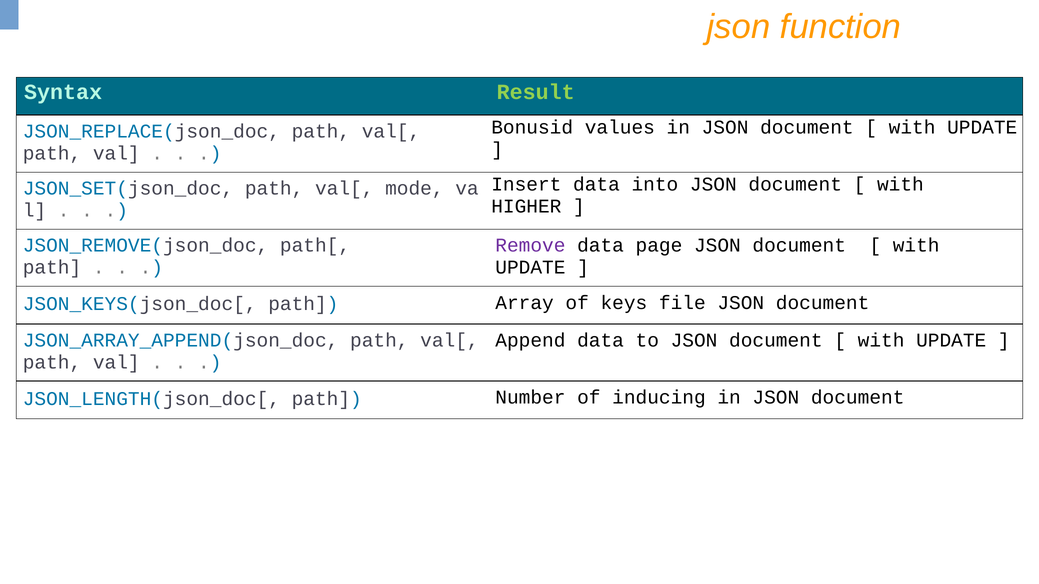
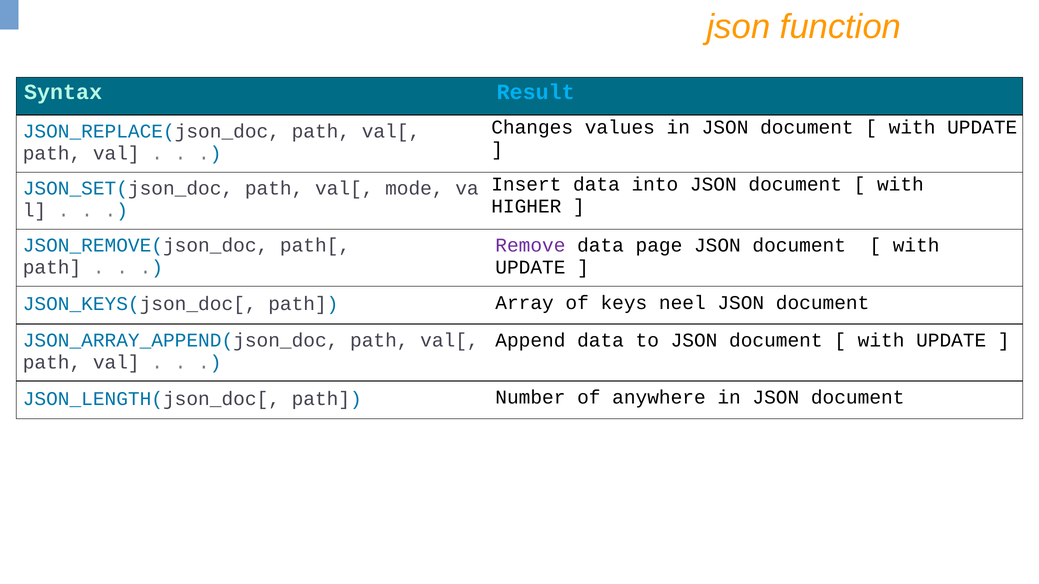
Result colour: light green -> light blue (536, 92)
Bonusid: Bonusid -> Changes (532, 127)
file: file -> neel (682, 303)
inducing: inducing -> anywhere (659, 398)
